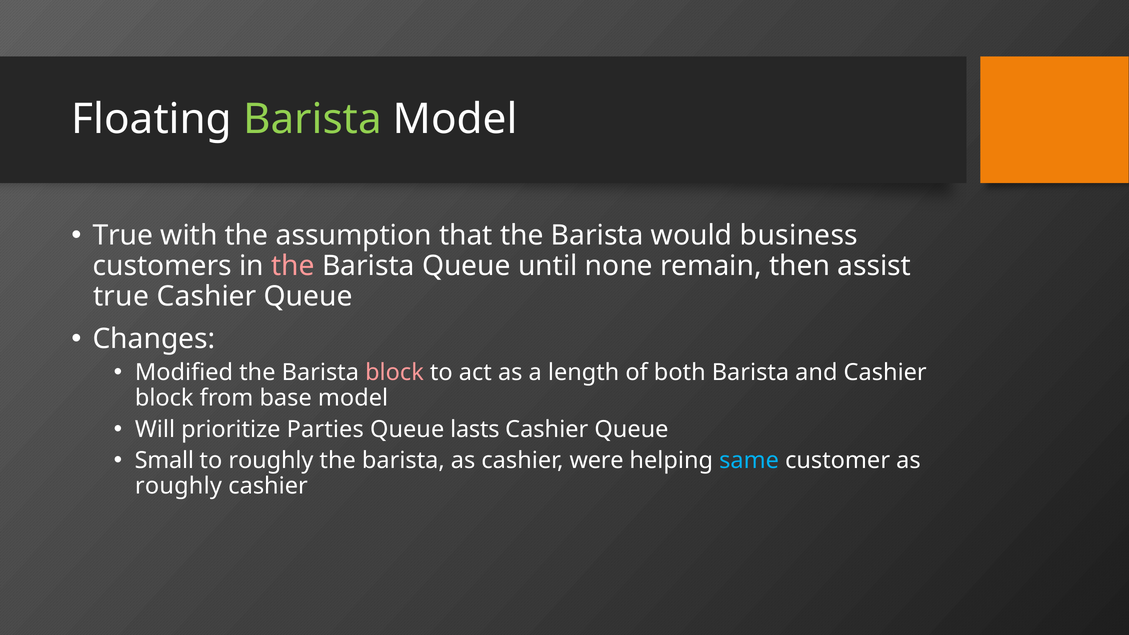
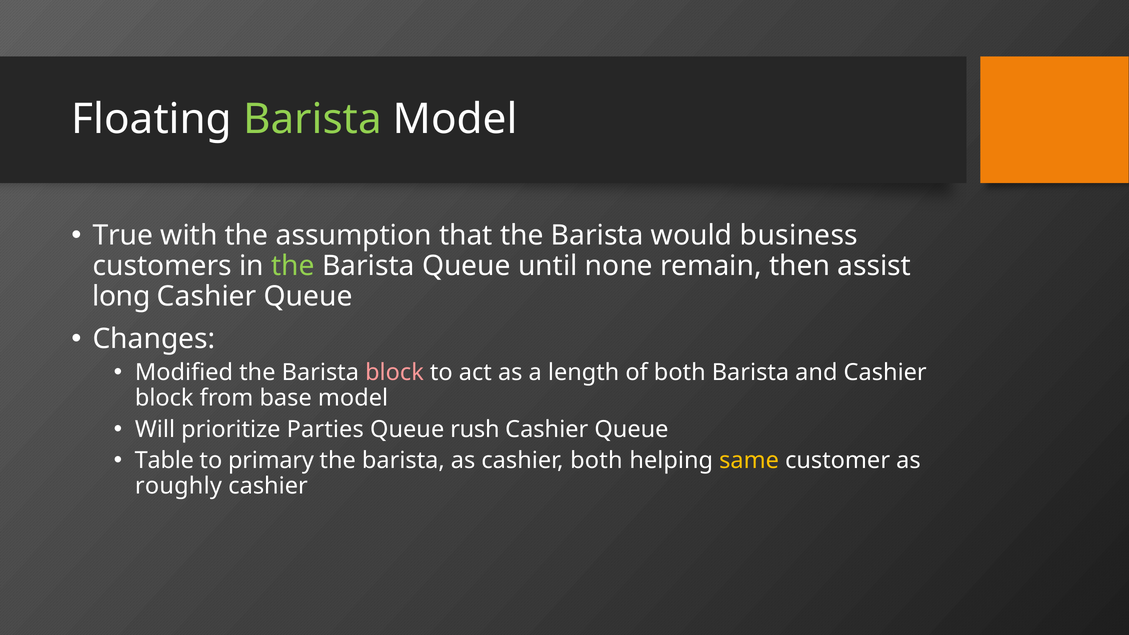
the colour: pink -> light green (293, 266)
true: true -> long (121, 297)
lasts: lasts -> rush (475, 429)
Small: Small -> Table (164, 461)
to roughly: roughly -> primary (271, 461)
cashier were: were -> both (596, 461)
same colour: light blue -> yellow (749, 461)
